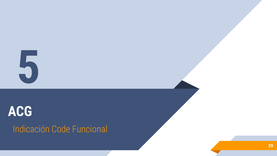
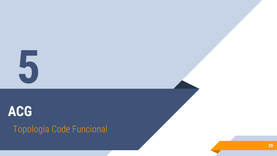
Indicación: Indicación -> Topología (31, 129)
